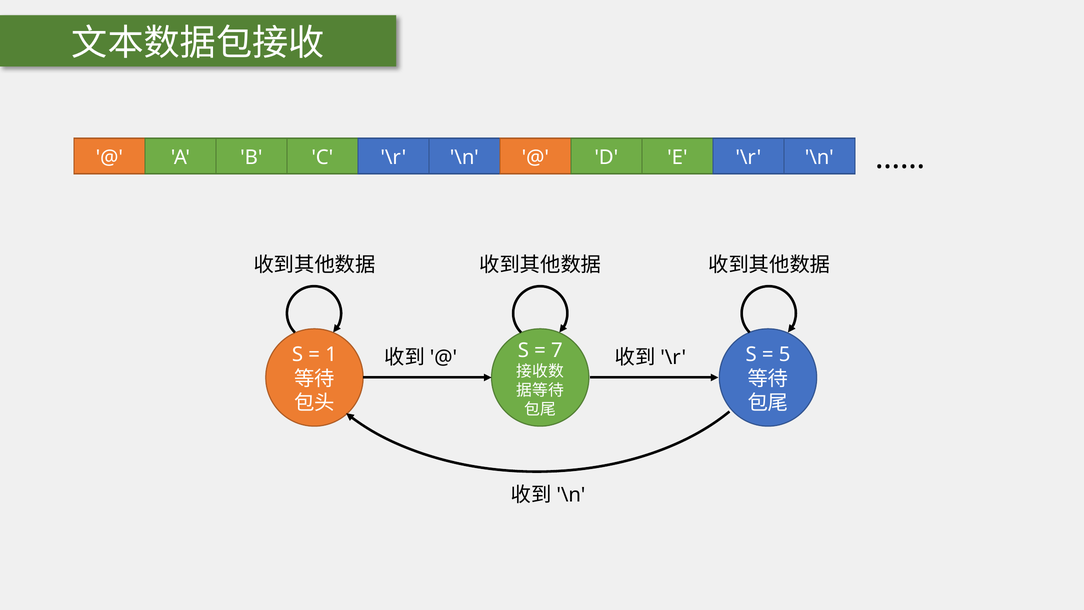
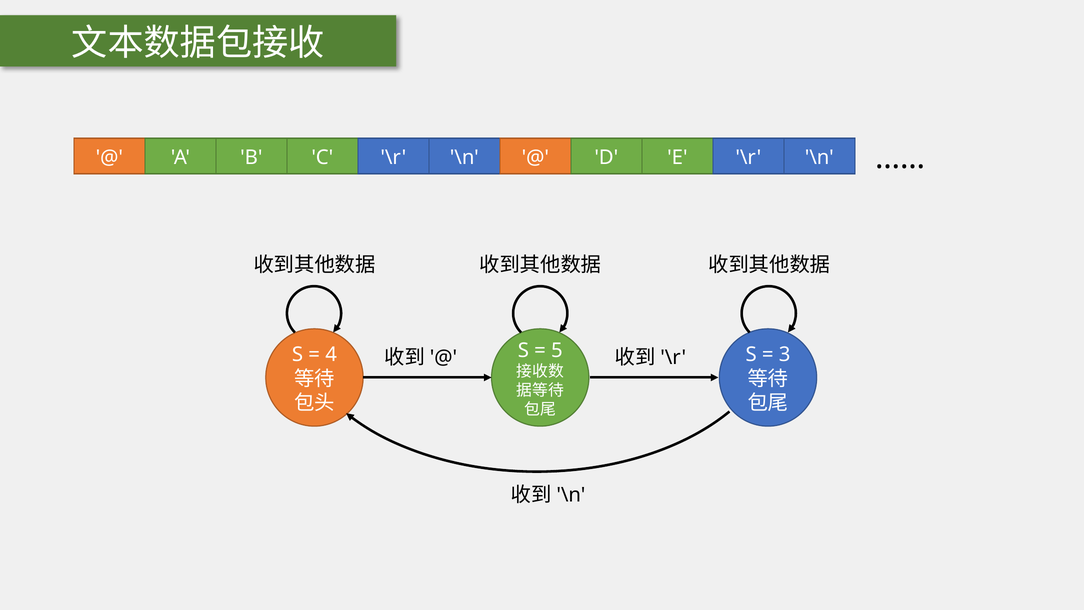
7: 7 -> 5 (557, 350)
1: 1 -> 4 (331, 354)
5: 5 -> 3 (785, 354)
